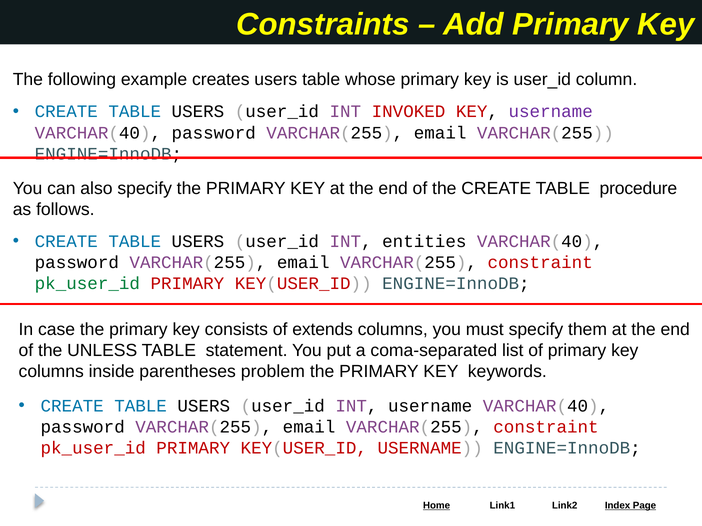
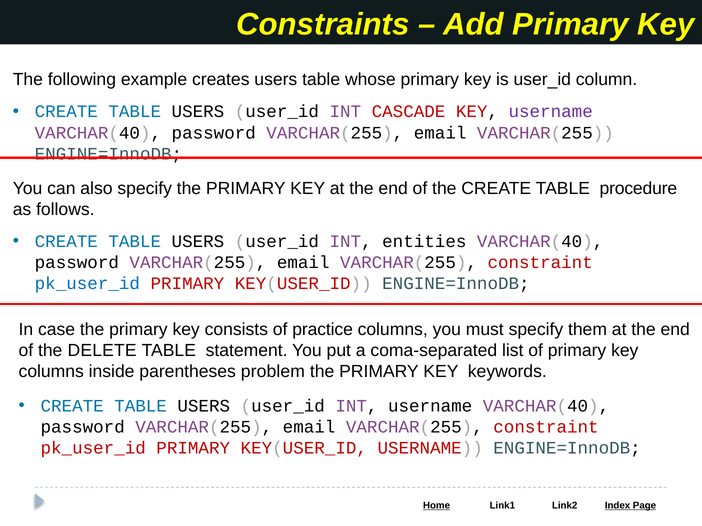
INVOKED: INVOKED -> CASCADE (409, 112)
pk_user_id colour: green -> blue (87, 284)
extends: extends -> practice (323, 330)
UNLESS: UNLESS -> DELETE (102, 351)
